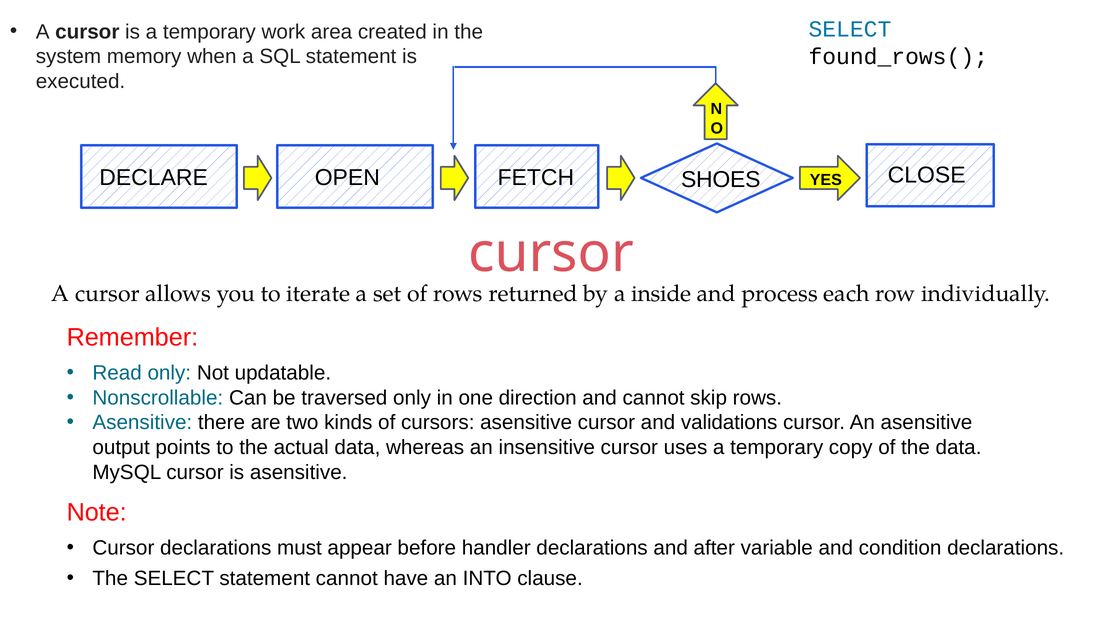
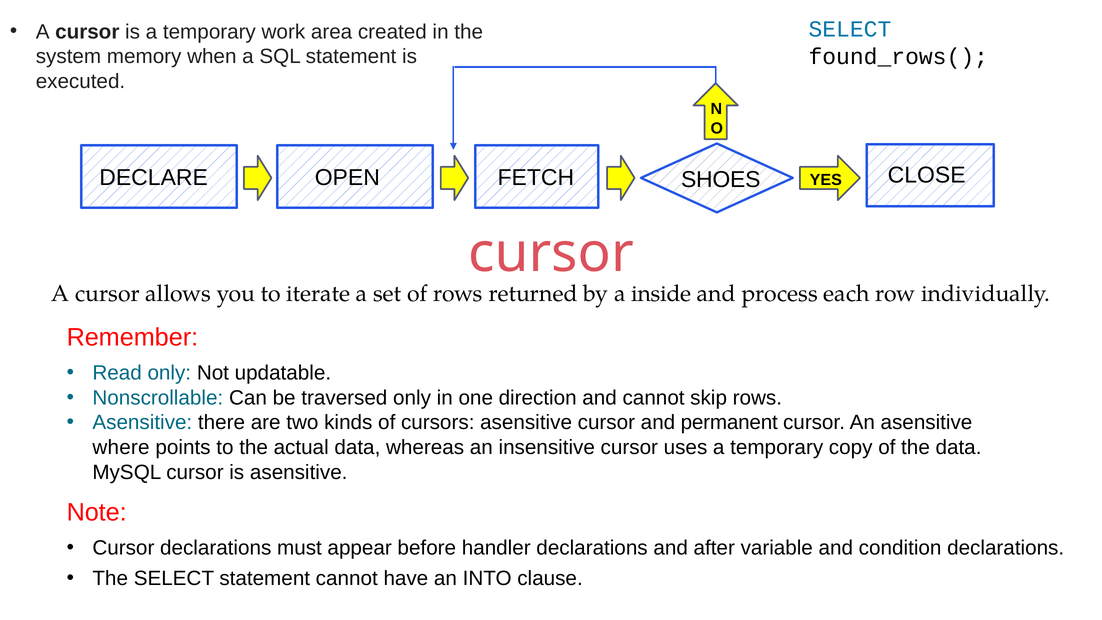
validations: validations -> permanent (729, 423)
output: output -> where (121, 447)
